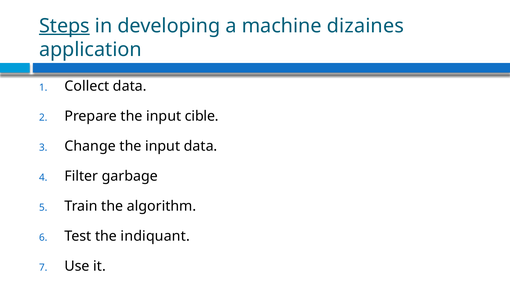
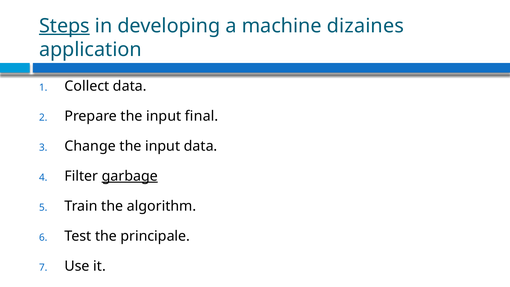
cible: cible -> final (202, 116)
garbage underline: none -> present (130, 176)
indiquant: indiquant -> principale (155, 236)
